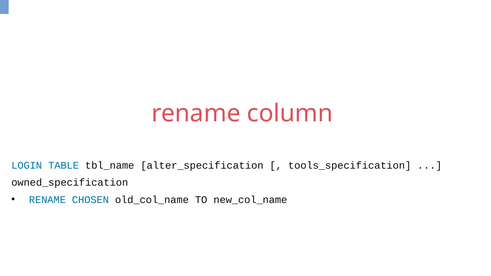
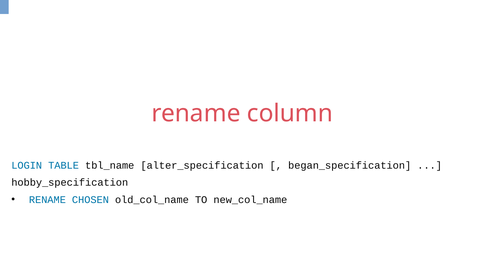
tools_specification: tools_specification -> began_specification (350, 166)
owned_specification: owned_specification -> hobby_specification (70, 183)
